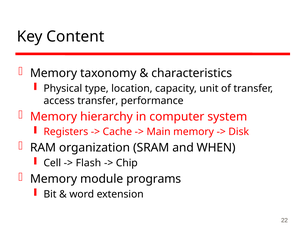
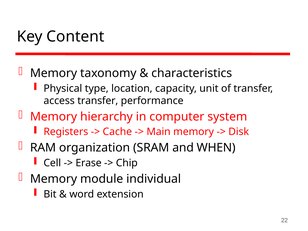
Flash: Flash -> Erase (89, 163)
programs: programs -> individual (154, 179)
